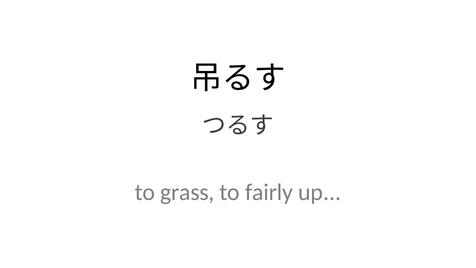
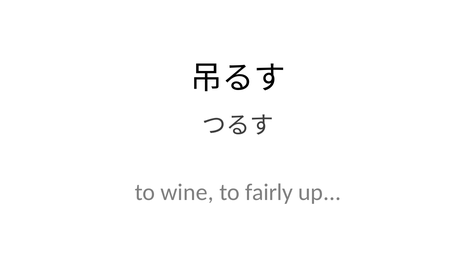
grass: grass -> wine (187, 192)
